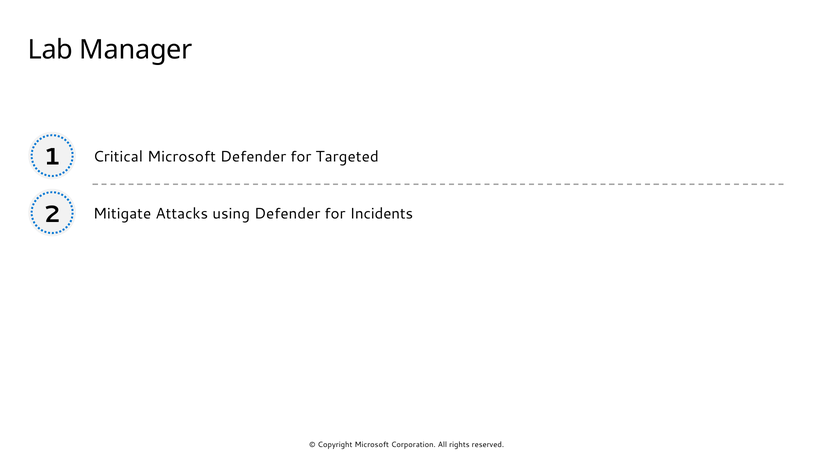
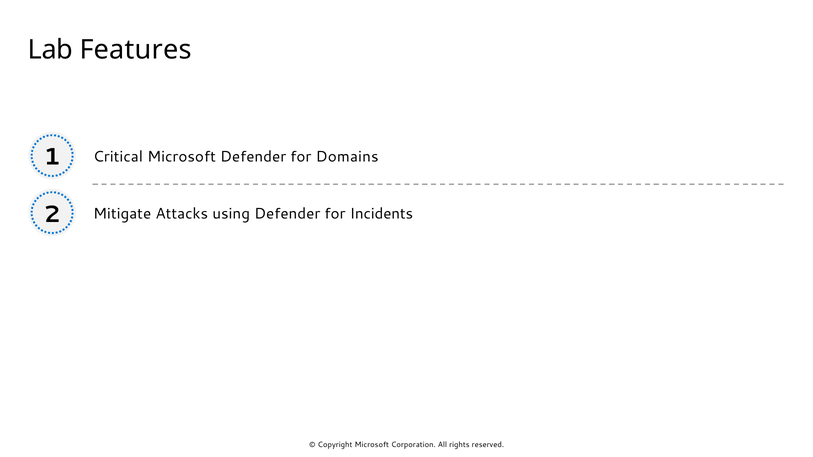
Manager: Manager -> Features (136, 50)
Targeted: Targeted -> Domains (347, 157)
